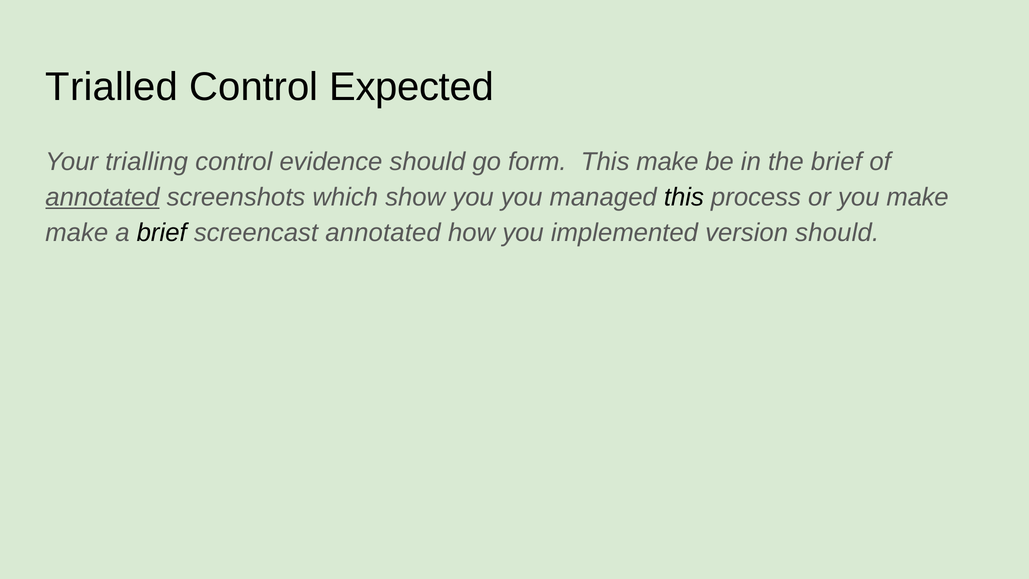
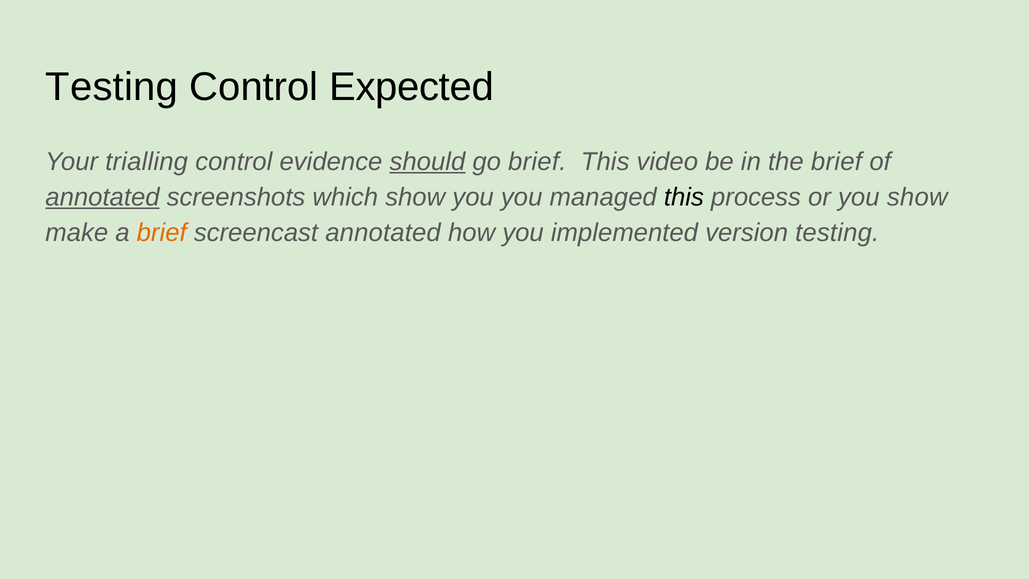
Trialled: Trialled -> Testing (112, 87)
should underline: none -> present (427, 162)
go form: form -> brief (537, 162)
This make: make -> video (667, 162)
you make: make -> show (917, 197)
brief colour: black -> orange (162, 233)
version should: should -> testing (837, 233)
